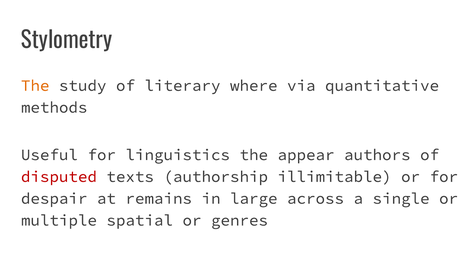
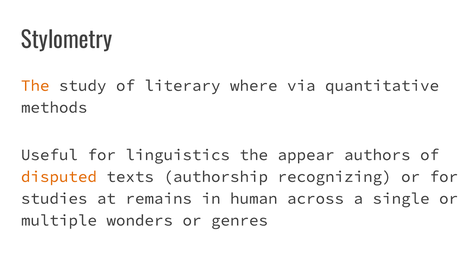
disputed colour: red -> orange (59, 177)
illimitable: illimitable -> recognizing (335, 177)
despair: despair -> studies (54, 199)
large: large -> human (254, 199)
spatial: spatial -> wonders (140, 220)
